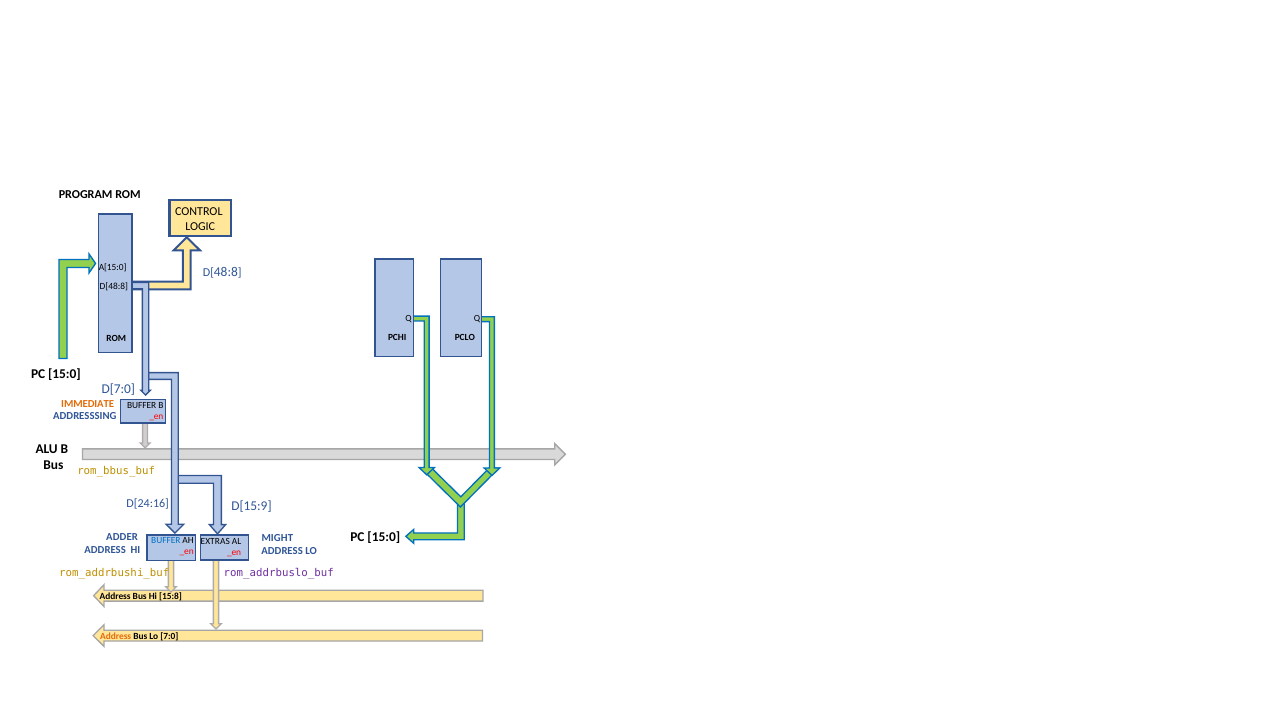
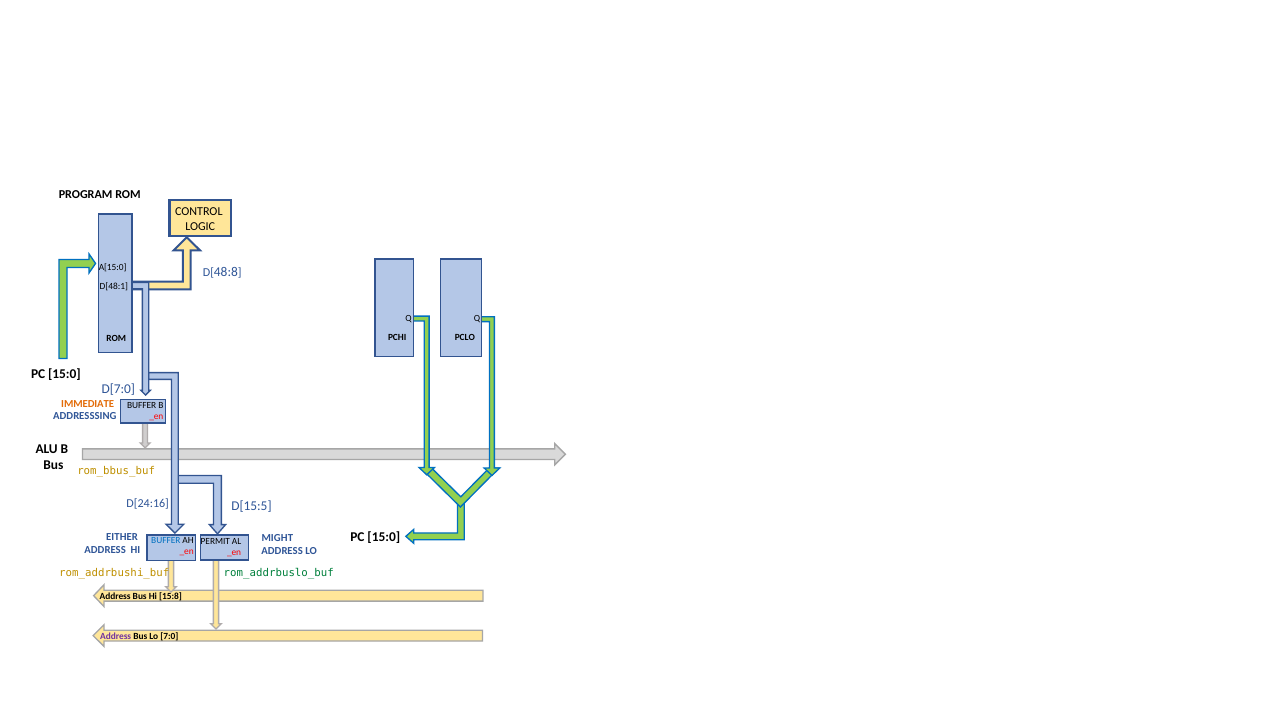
D[48:8: D[48:8 -> D[48:1 (114, 286)
D[15:9: D[15:9 -> D[15:5 (251, 506)
ADDER: ADDER -> EITHER (122, 538)
EXTRAS: EXTRAS -> PERMIT (215, 542)
rom_addrbuslo_buf colour: purple -> green (279, 573)
Address colour: orange -> purple (116, 637)
